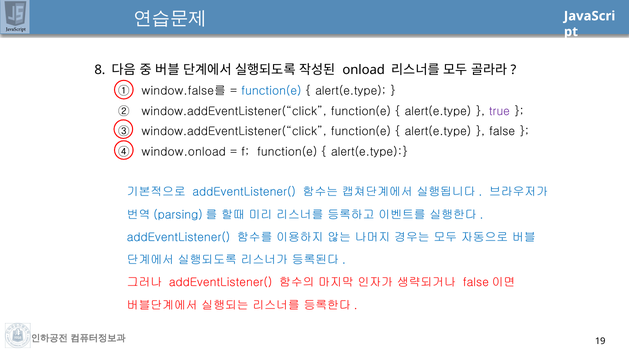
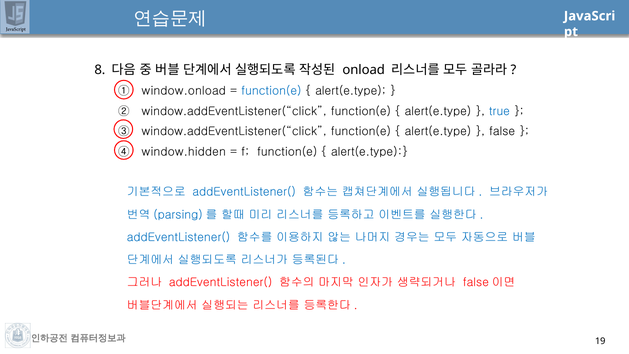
window.false를: window.false를 -> window.onload (184, 91)
true colour: purple -> blue (499, 111)
window.onload: window.onload -> window.hidden (184, 152)
